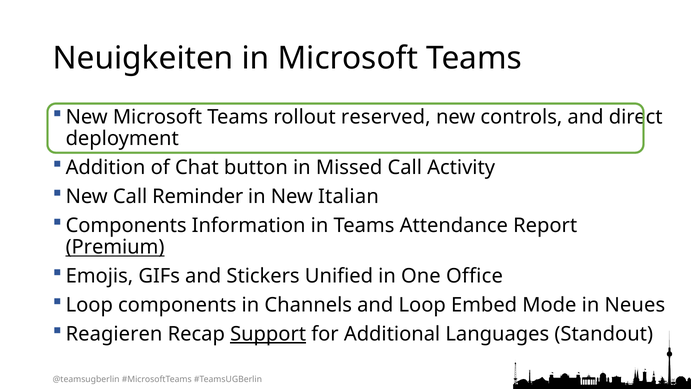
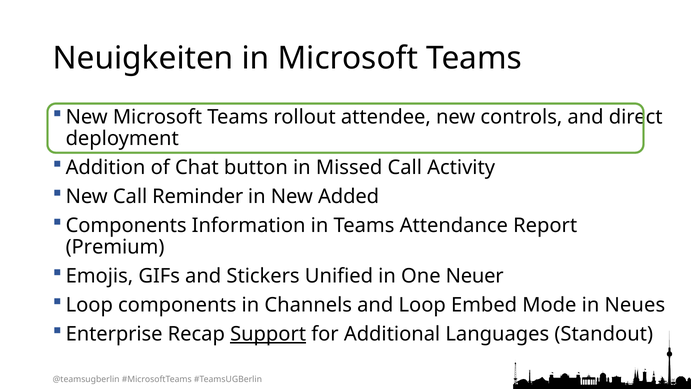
reserved: reserved -> attendee (386, 117)
Italian: Italian -> Added (349, 196)
Premium underline: present -> none (115, 247)
Office: Office -> Neuer (475, 276)
Reagieren: Reagieren -> Enterprise (114, 334)
